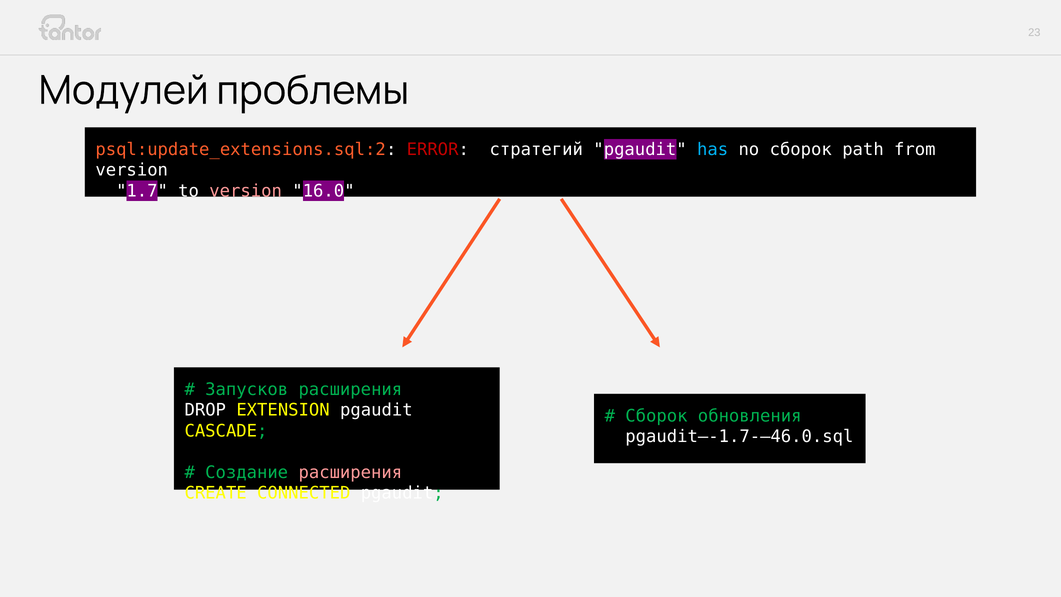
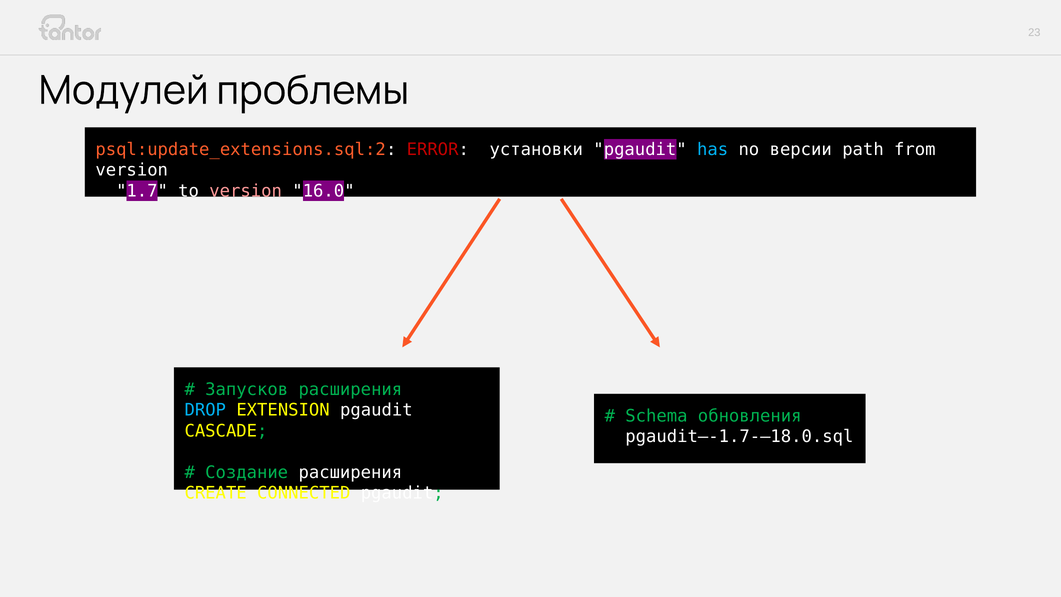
стратегий: стратегий -> установки (536, 149)
no сборок: сборок -> версии (801, 149)
DROP colour: white -> light blue (205, 410)
Сборок: Сборок -> Schema (656, 416)
pgaudit—-1.7-—46.0.sql: pgaudit—-1.7-—46.0.sql -> pgaudit—-1.7-—18.0.sql (739, 437)
расширения colour: pink -> white (350, 472)
